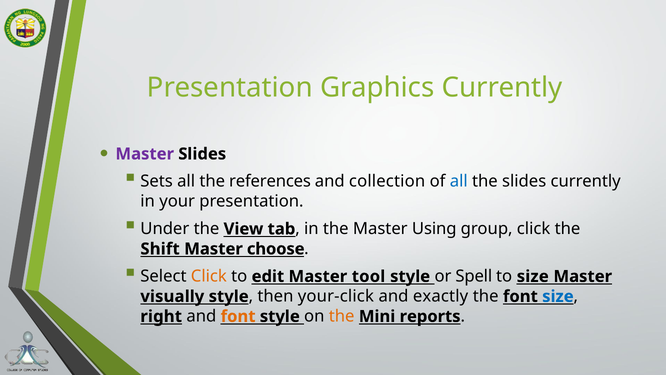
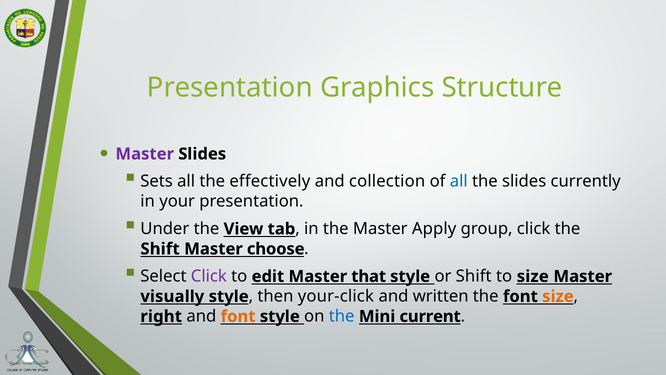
Graphics Currently: Currently -> Structure (502, 87)
references: references -> effectively (270, 181)
Using: Using -> Apply (434, 229)
Click colour: orange -> purple (209, 276)
tool: tool -> that (369, 276)
or Spell: Spell -> Shift (474, 276)
exactly: exactly -> written (441, 296)
size colour: blue -> orange (558, 296)
the colour: orange -> blue (342, 316)
reports: reports -> current (430, 316)
